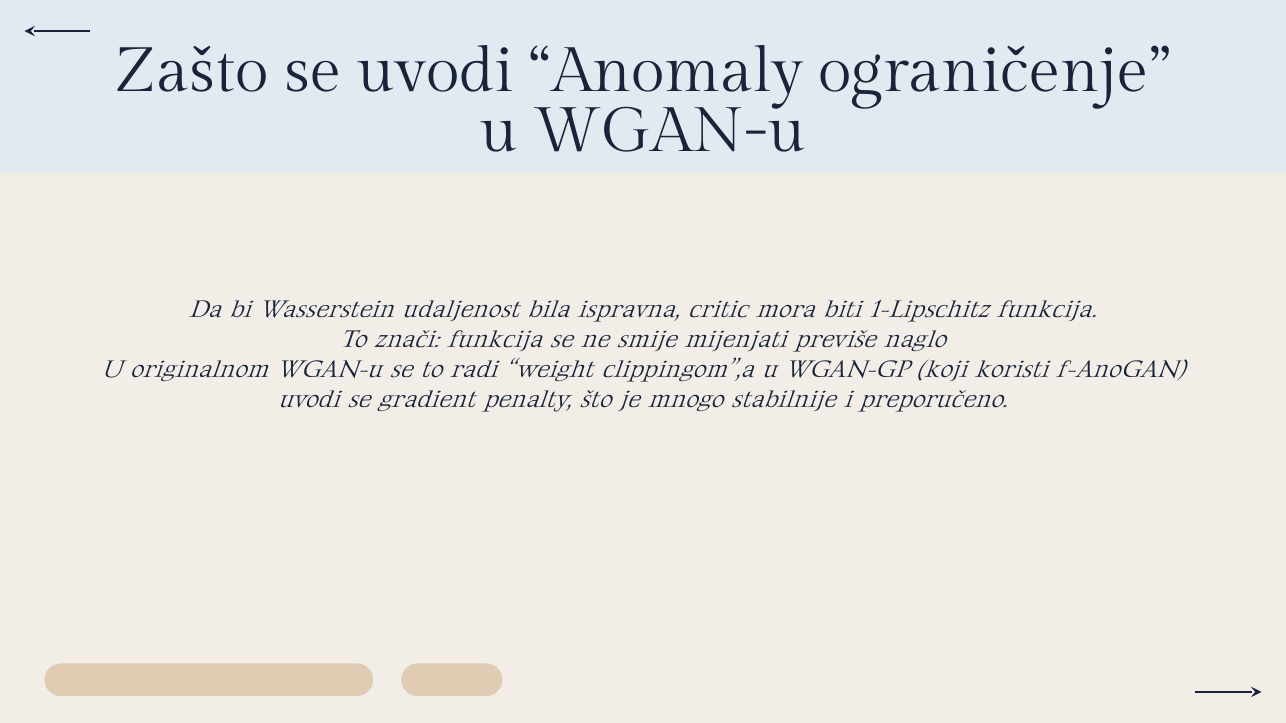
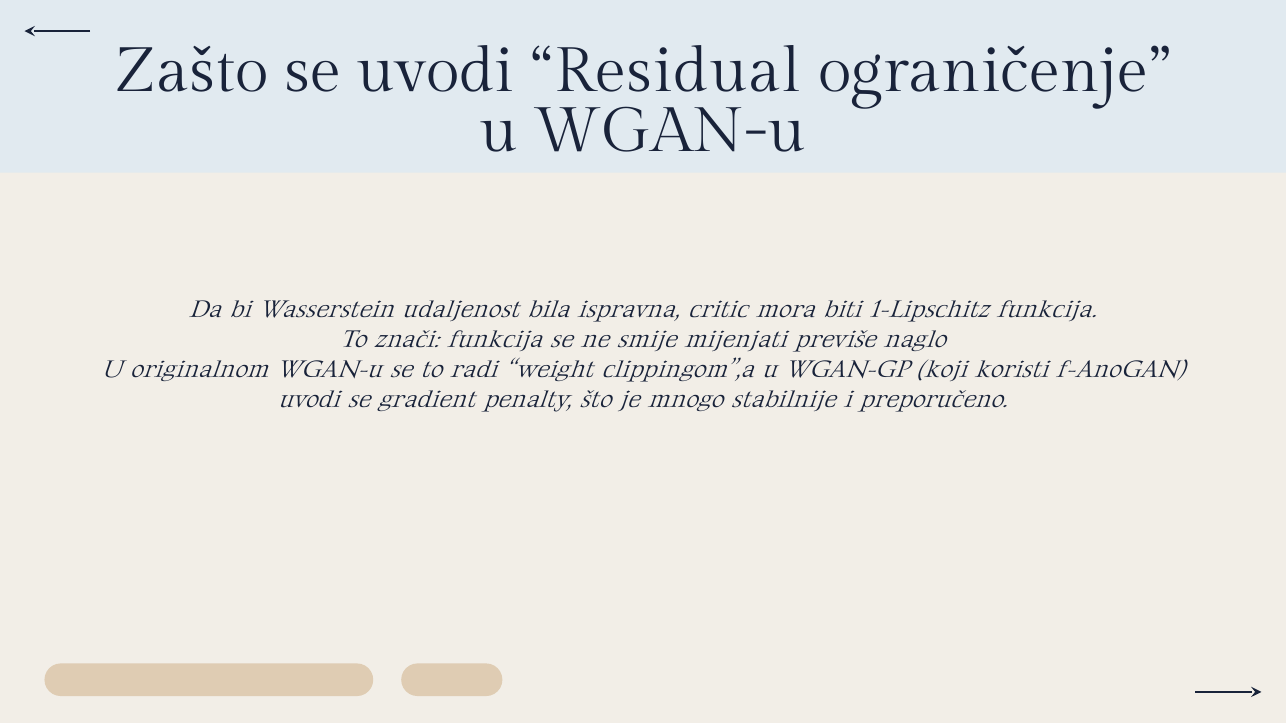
Anomaly: Anomaly -> Residual (666, 71)
